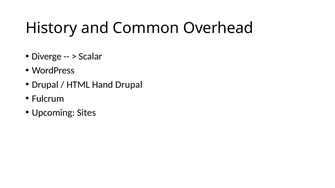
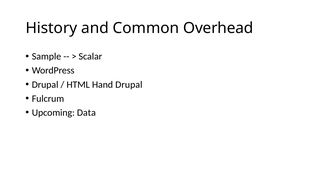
Diverge: Diverge -> Sample (46, 57)
Sites: Sites -> Data (86, 113)
